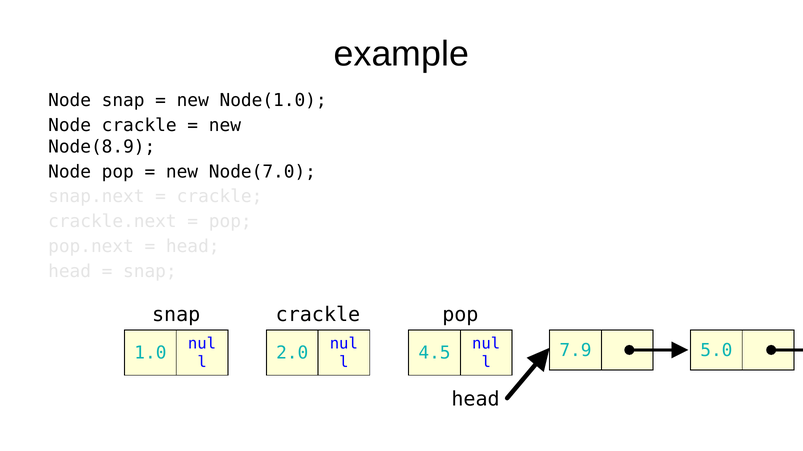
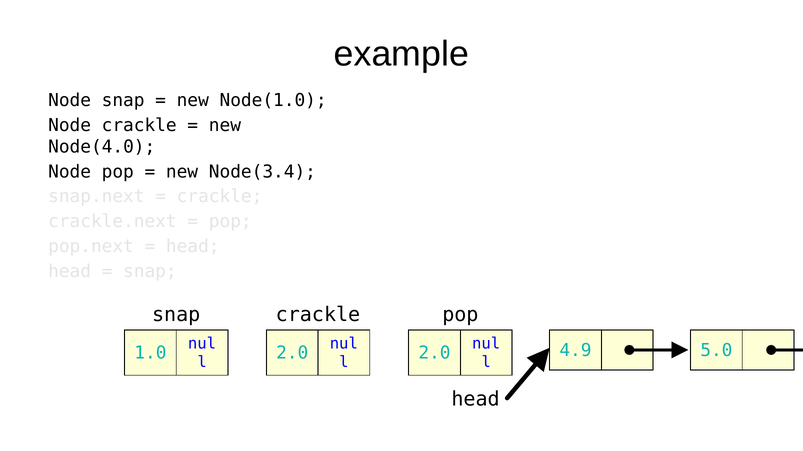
Node(8.9: Node(8.9 -> Node(4.0 (102, 147)
Node(7.0: Node(7.0 -> Node(3.4 (262, 172)
7.9: 7.9 -> 4.9 (575, 351)
4.5: 4.5 -> 2.0 (435, 353)
